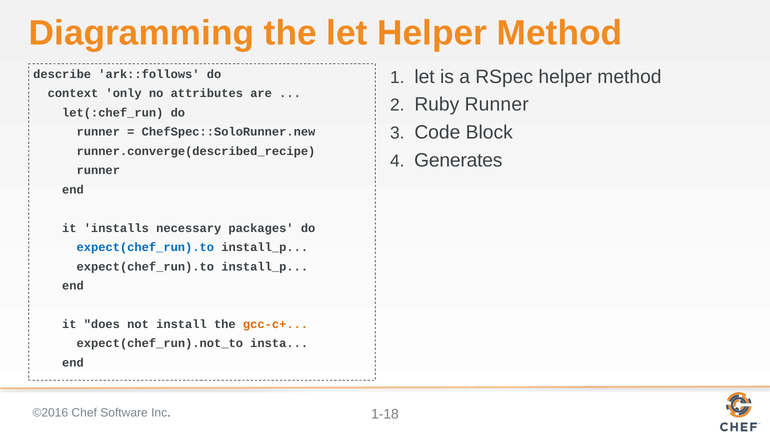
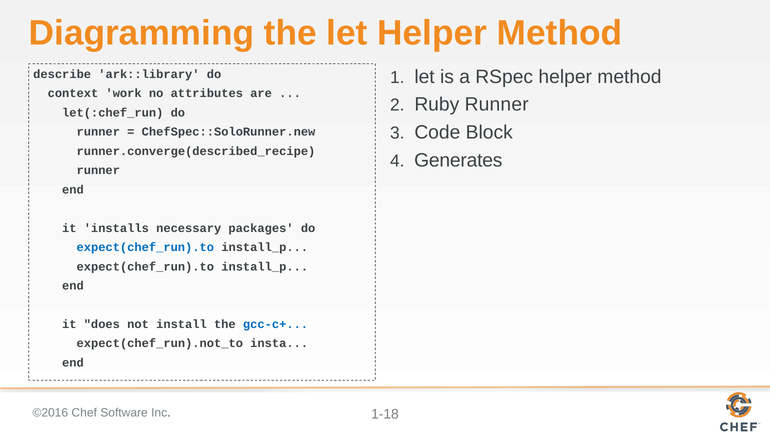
ark::follows: ark::follows -> ark::library (149, 74)
only: only -> work (124, 93)
gcc-c+ colour: orange -> blue (276, 324)
